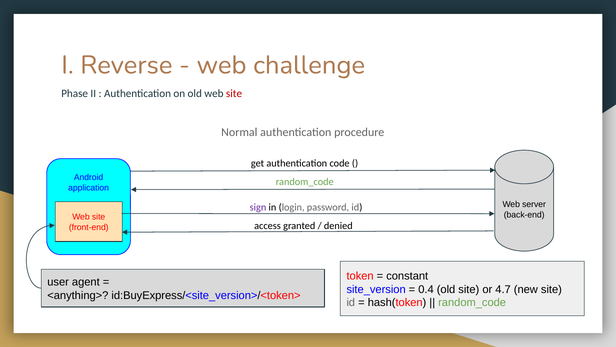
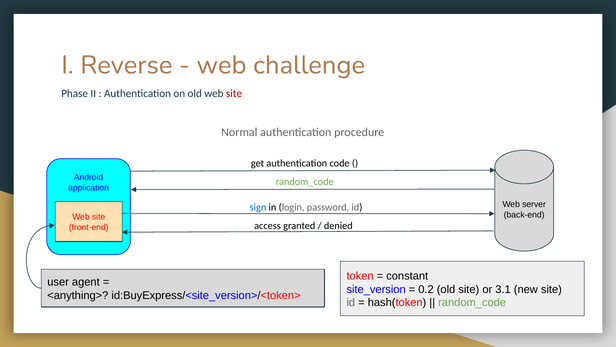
sign colour: purple -> blue (258, 207)
0.4: 0.4 -> 0.2 (426, 289)
4.7: 4.7 -> 3.1 (503, 289)
